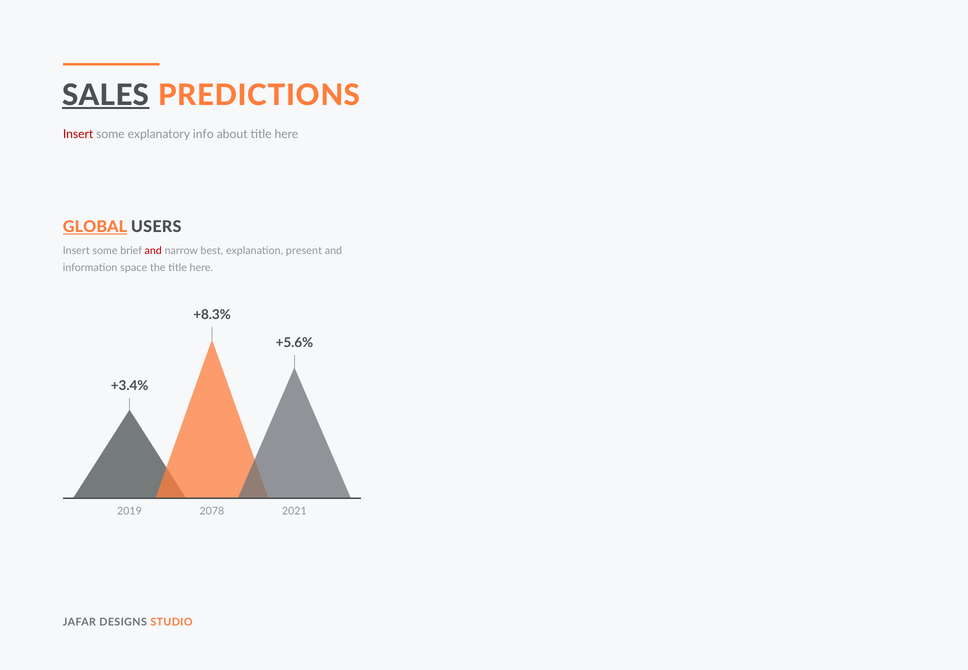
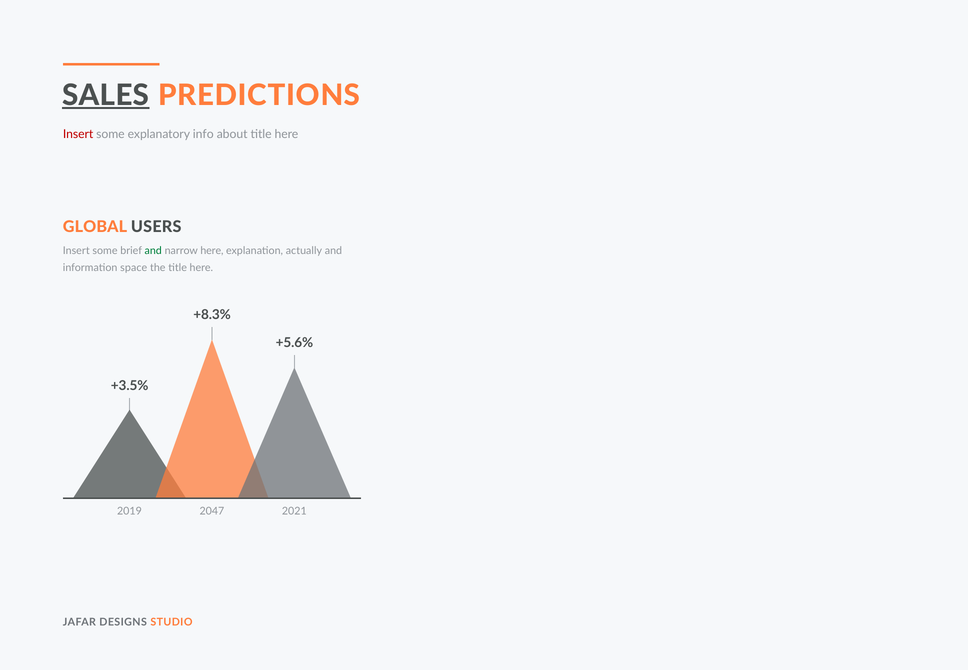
GLOBAL underline: present -> none (95, 227)
and colour: red -> green (153, 251)
narrow best: best -> here (212, 251)
present: present -> actually (304, 251)
+3.4%: +3.4% -> +3.5% (130, 386)
2078: 2078 -> 2047 (212, 511)
